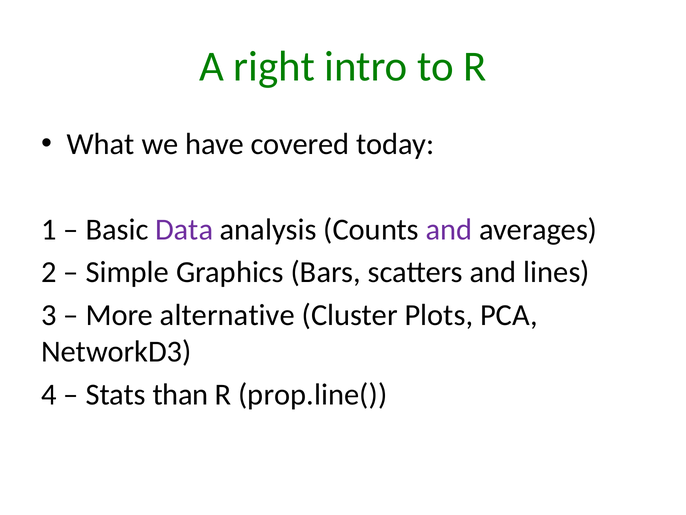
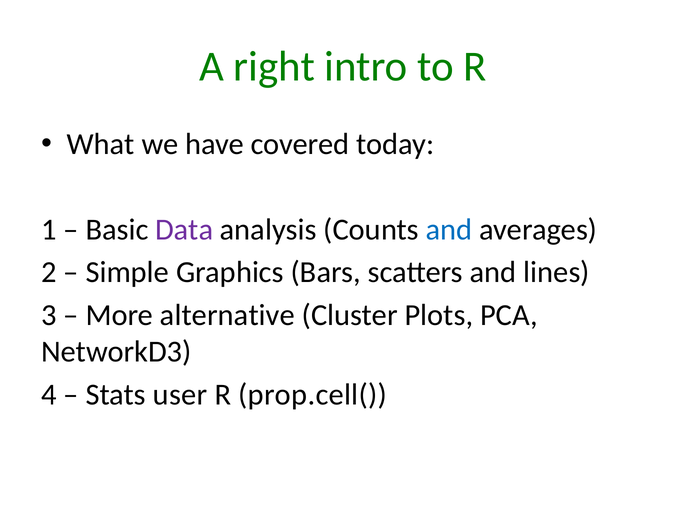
and colour: purple -> blue (449, 229)
than: than -> user (180, 394)
prop.line(: prop.line( -> prop.cell( (313, 394)
